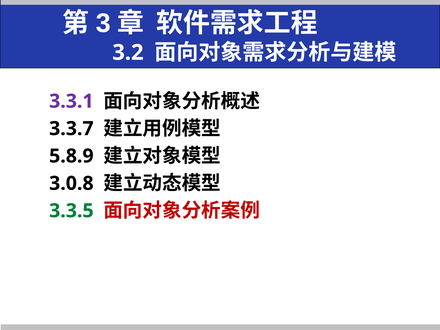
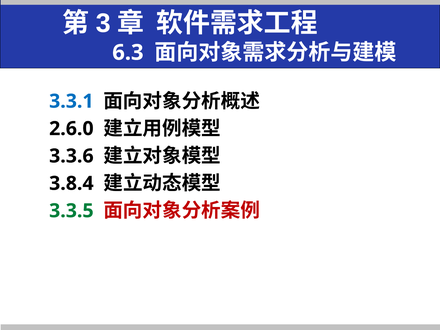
3.2: 3.2 -> 6.3 (128, 53)
3.3.1 colour: purple -> blue (71, 101)
3.3.7: 3.3.7 -> 2.6.0 (71, 129)
5.8.9: 5.8.9 -> 3.3.6 (71, 156)
3.0.8: 3.0.8 -> 3.8.4 (71, 183)
